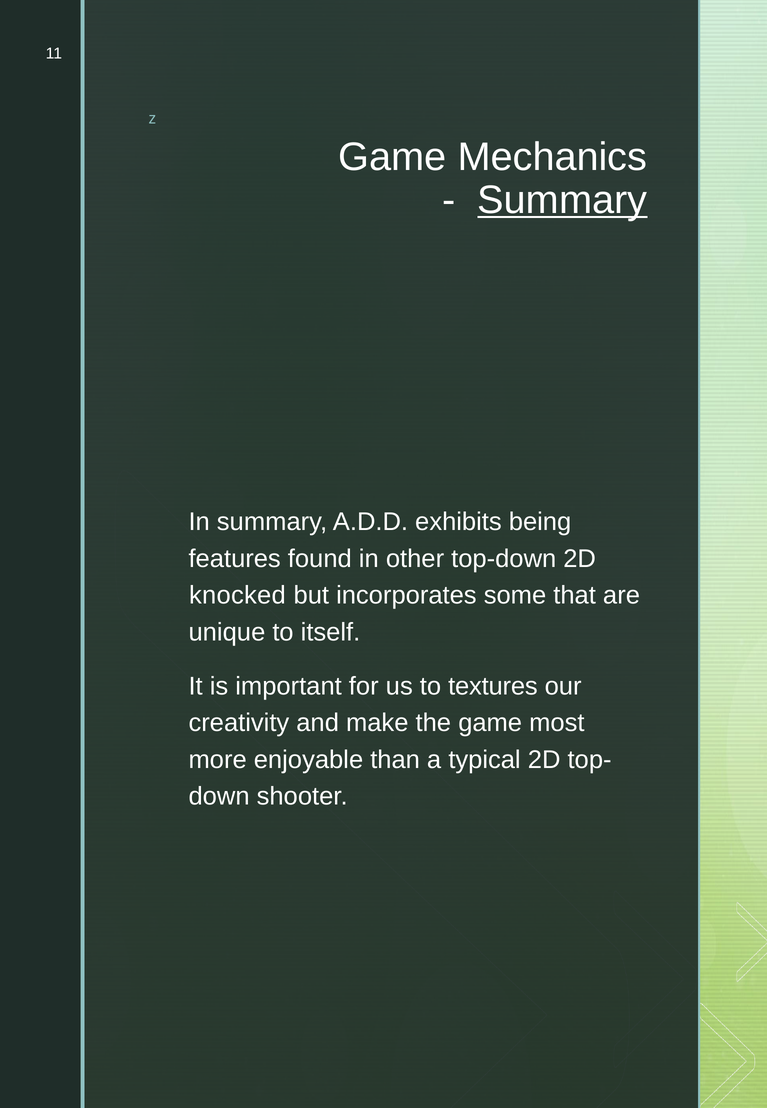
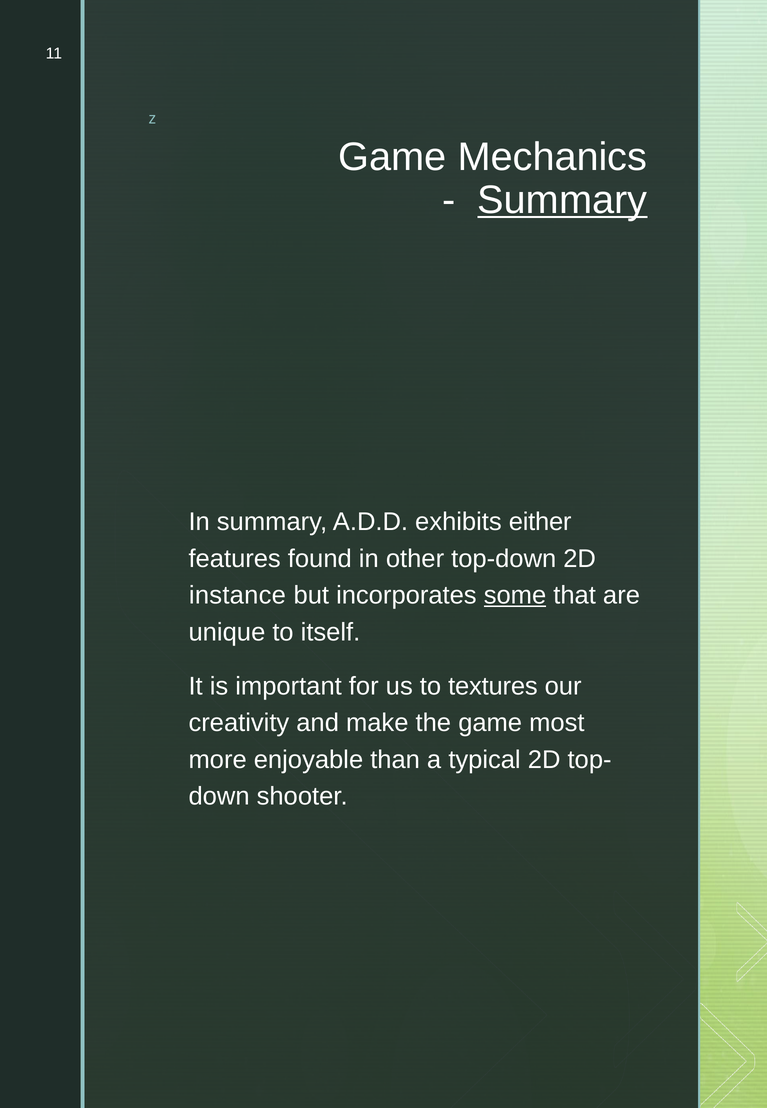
being: being -> either (540, 522)
knocked: knocked -> instance (237, 595)
some underline: none -> present (515, 595)
